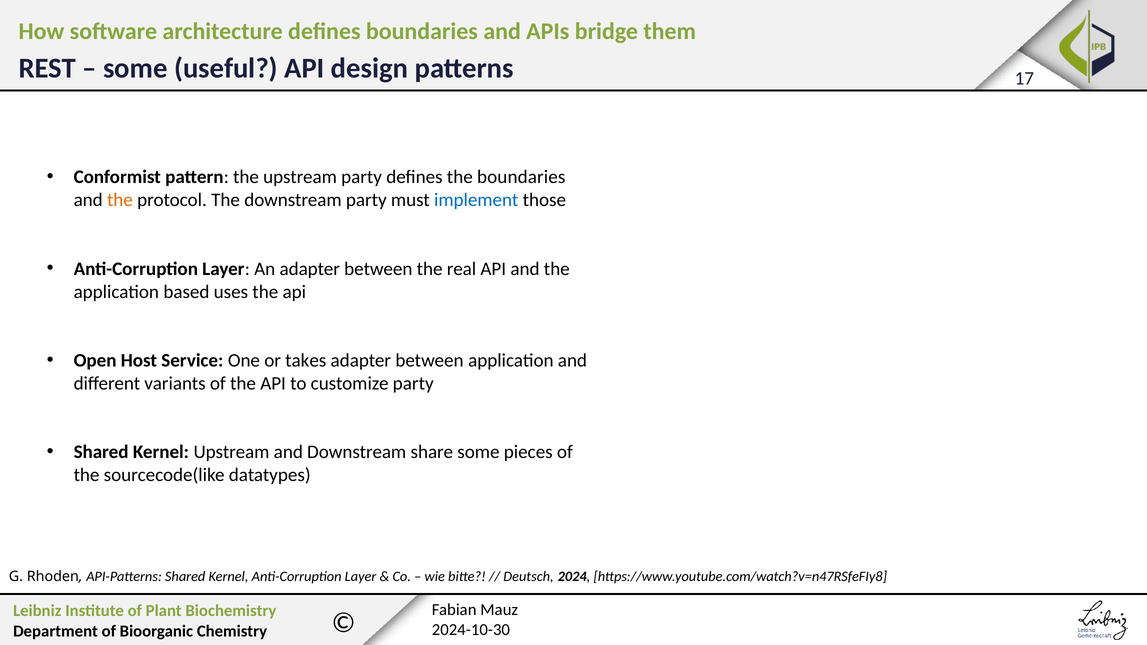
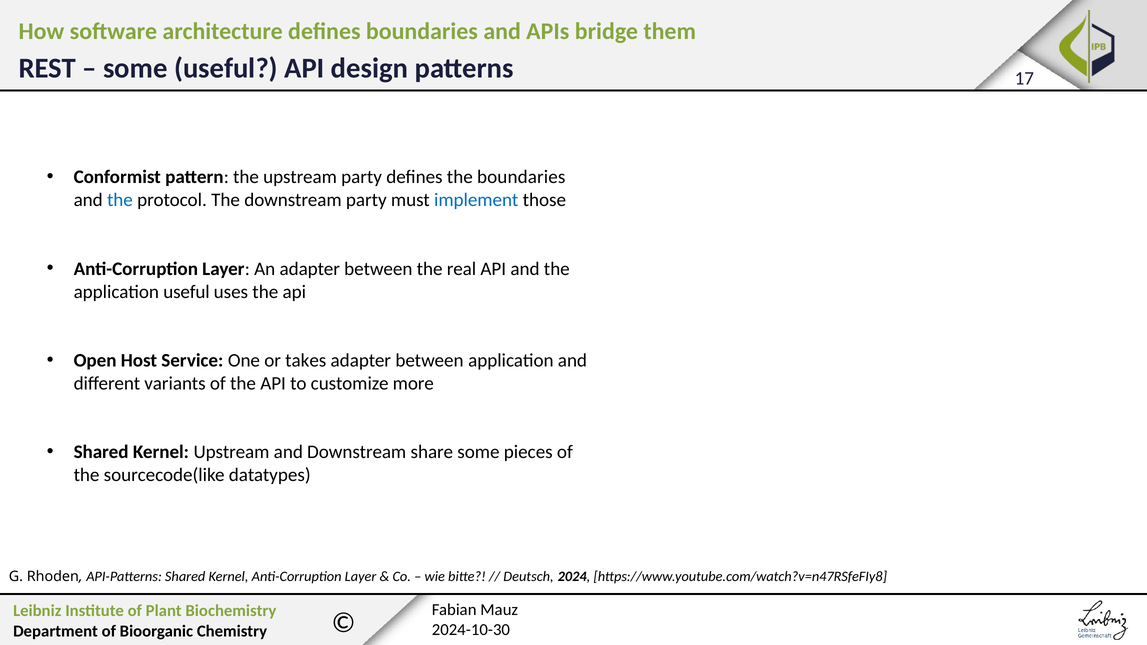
the colour: orange -> blue (120, 200)
application based: based -> useful (186, 292)
customize party: party -> more (413, 384)
